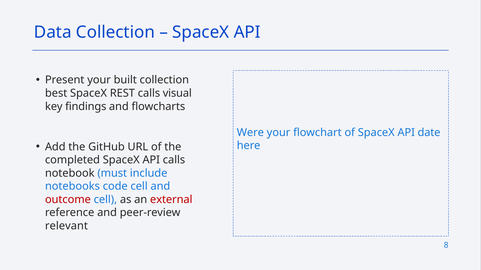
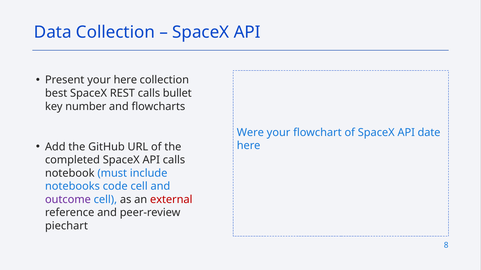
your built: built -> here (125, 80)
visual: visual -> bullet (177, 93)
findings: findings -> number (86, 107)
outcome colour: red -> purple (68, 200)
relevant: relevant -> piechart (66, 226)
